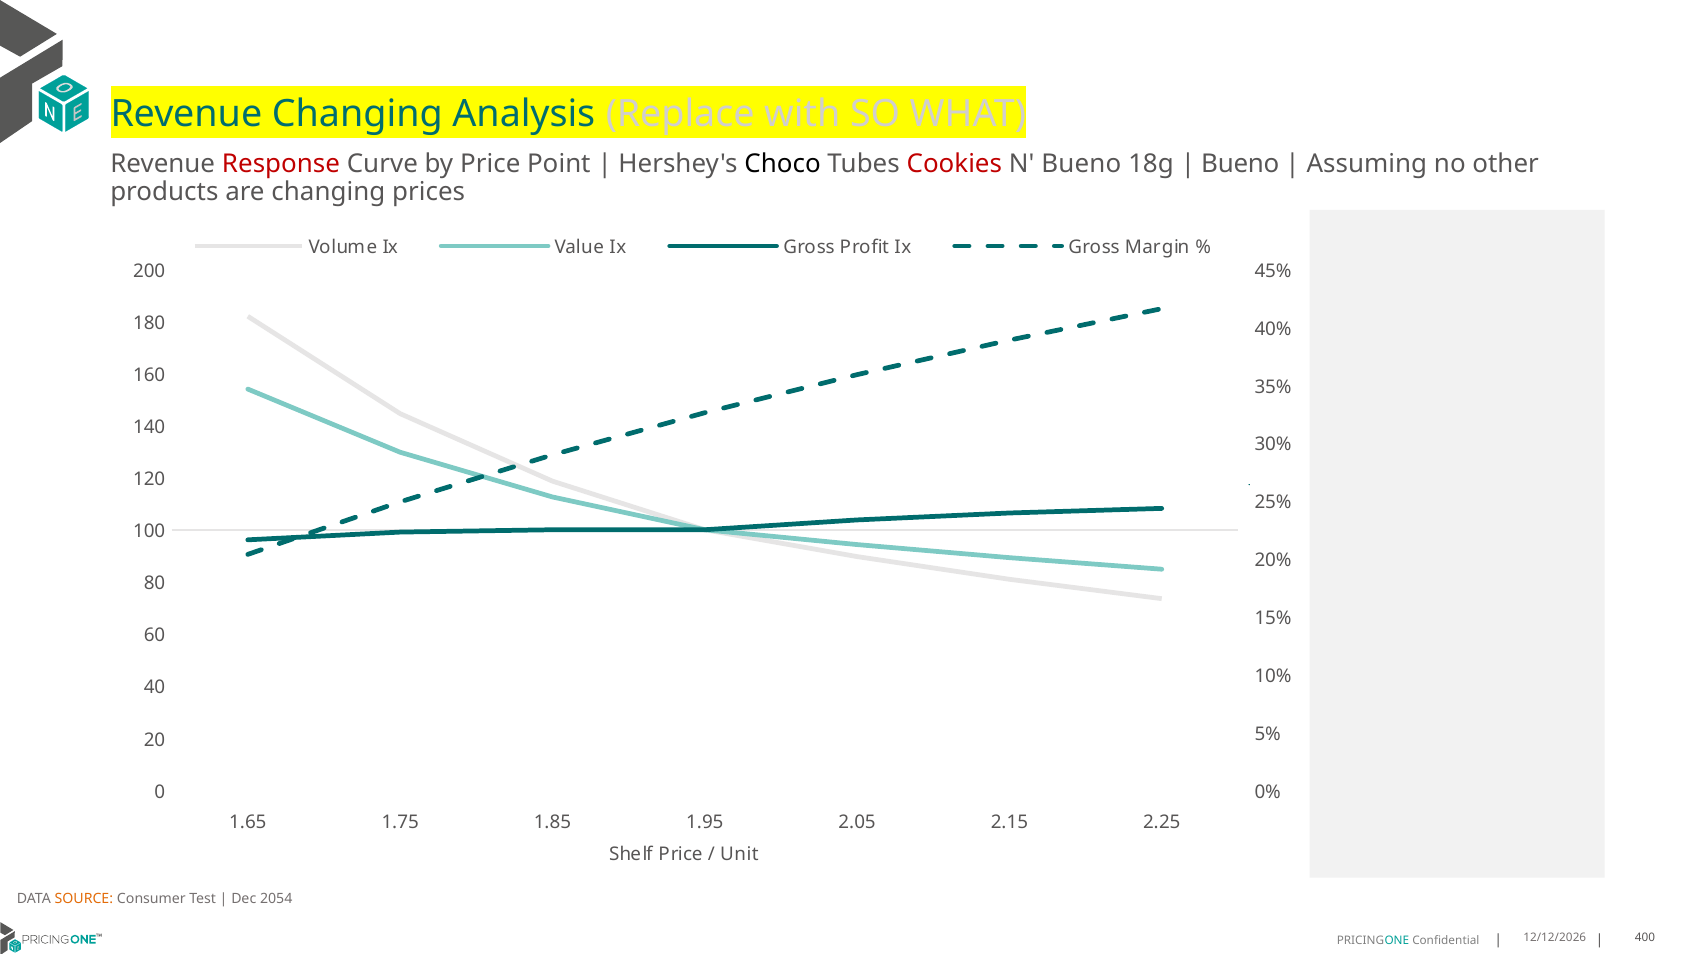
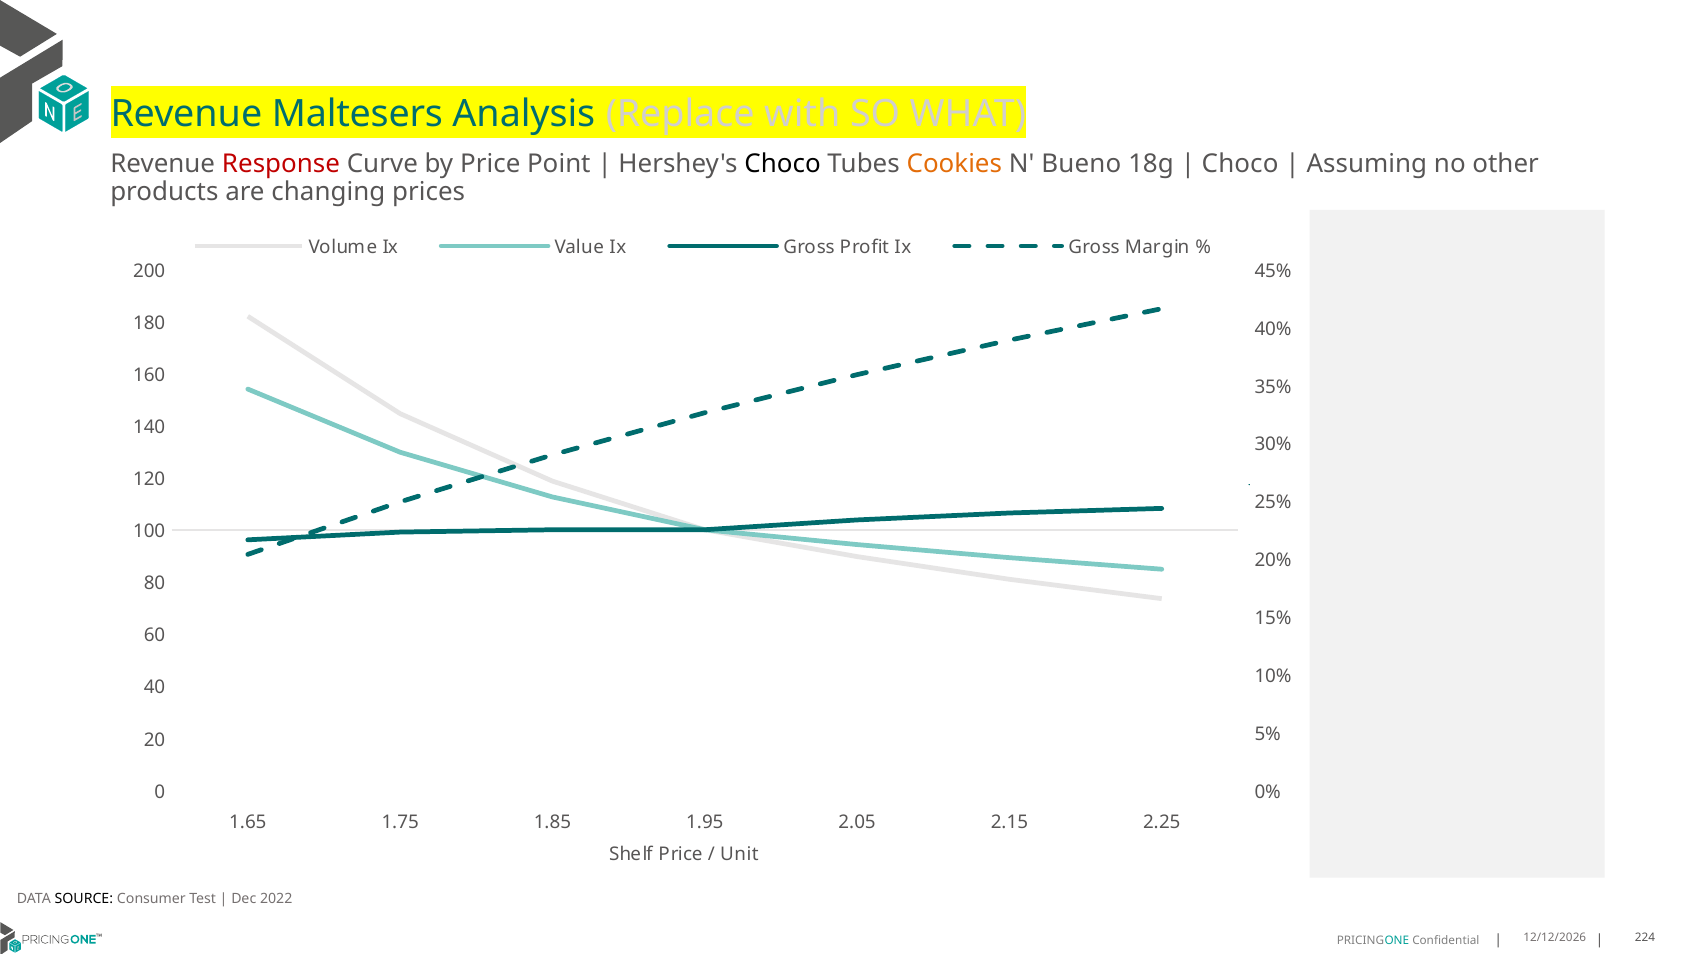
Revenue Changing: Changing -> Maltesers (357, 114)
Cookies colour: red -> orange (954, 164)
Bueno: Bueno -> Choco (1240, 164)
SOURCE colour: orange -> black (84, 899)
2054: 2054 -> 2022 (276, 899)
400: 400 -> 224 (1645, 939)
